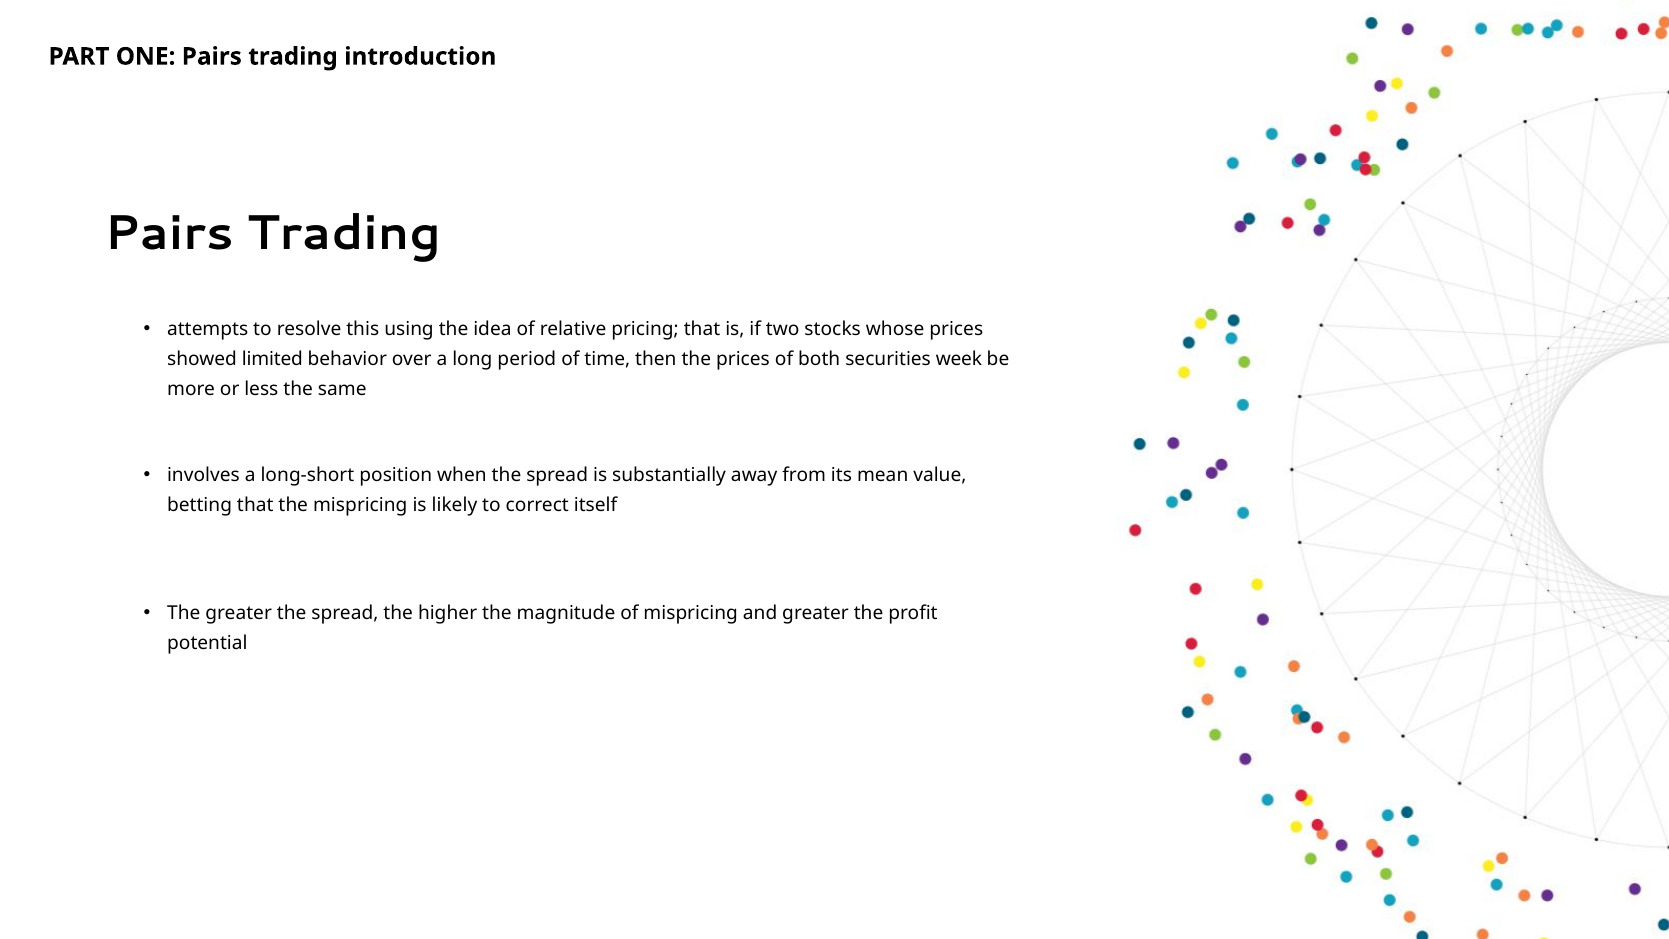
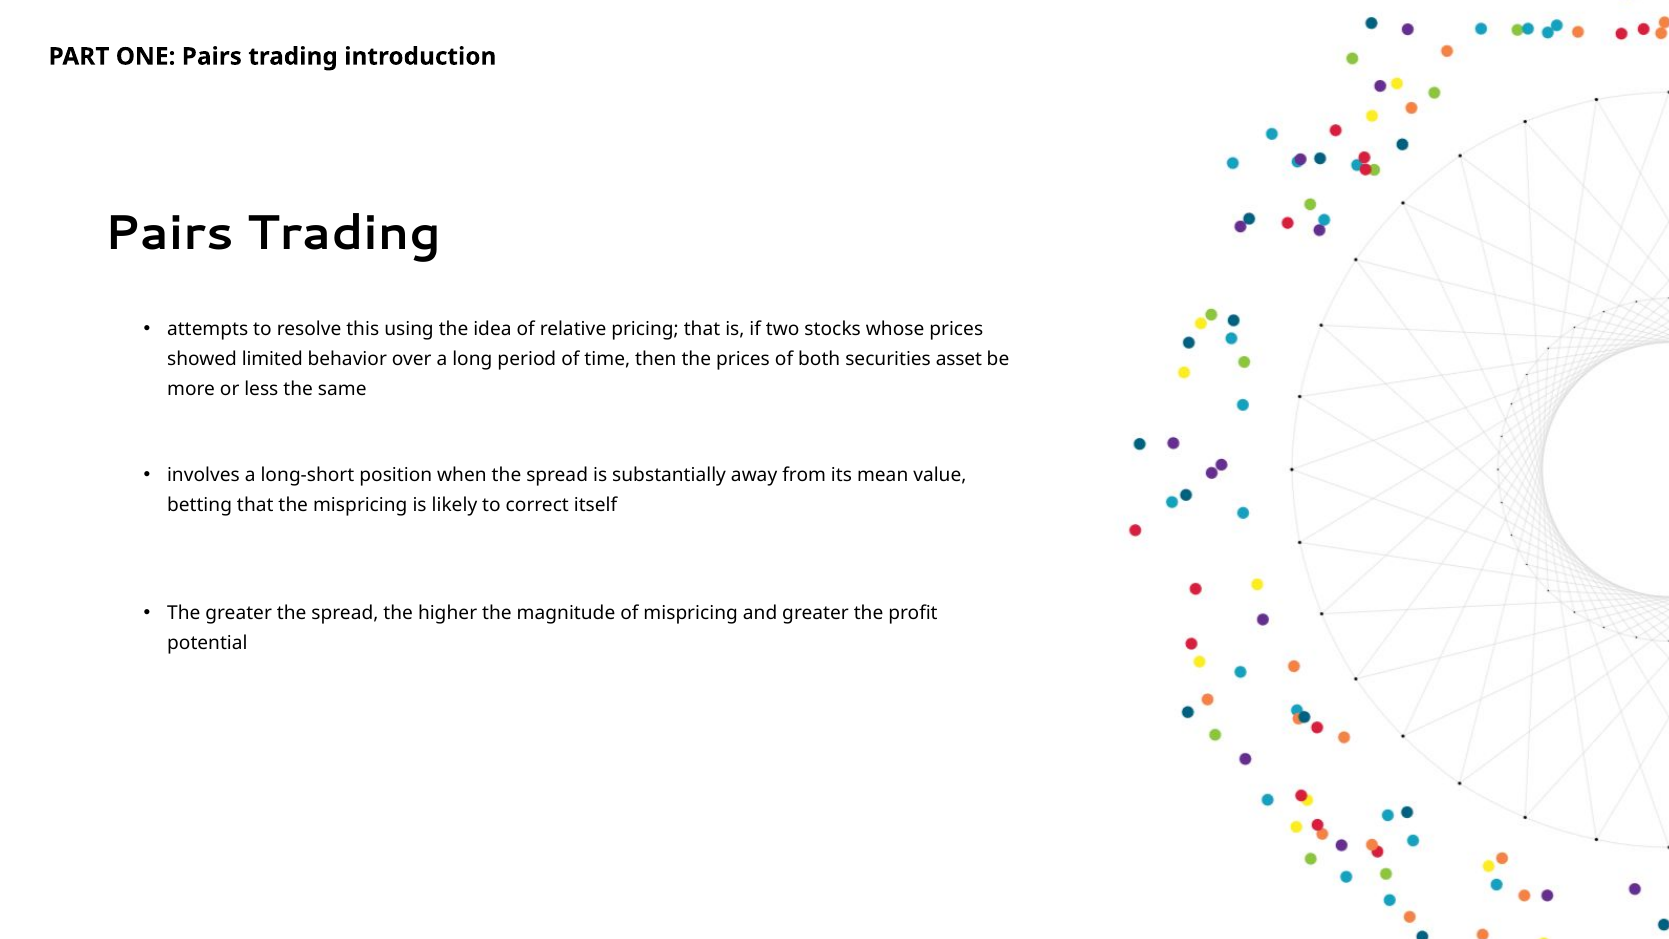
week: week -> asset (959, 359)
